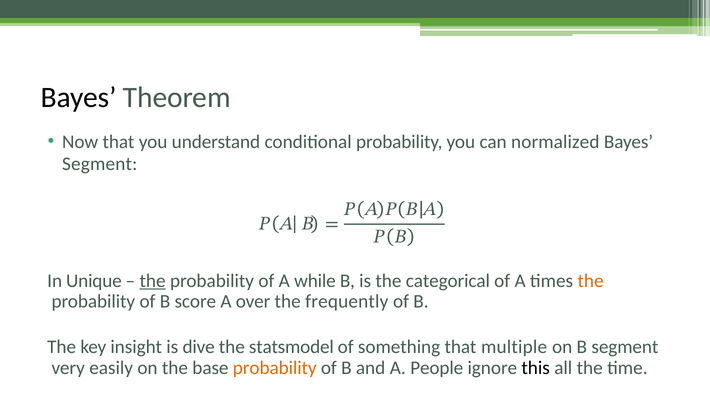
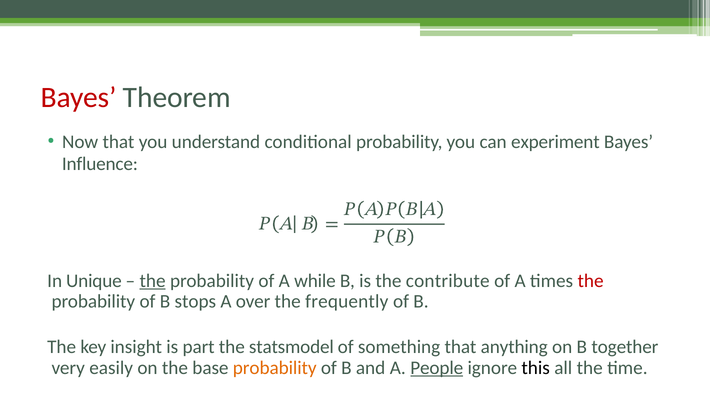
Bayes colour: black -> red (79, 98)
normalized: normalized -> experiment (555, 142)
Segment: Segment -> Influence (100, 164)
categorical: categorical -> contribute (448, 281)
the colour: orange -> red (591, 281)
score: score -> stops (195, 302)
dive: dive -> part (199, 347)
multiple: multiple -> anything (514, 347)
B segment: segment -> together (625, 347)
People underline: none -> present (437, 368)
